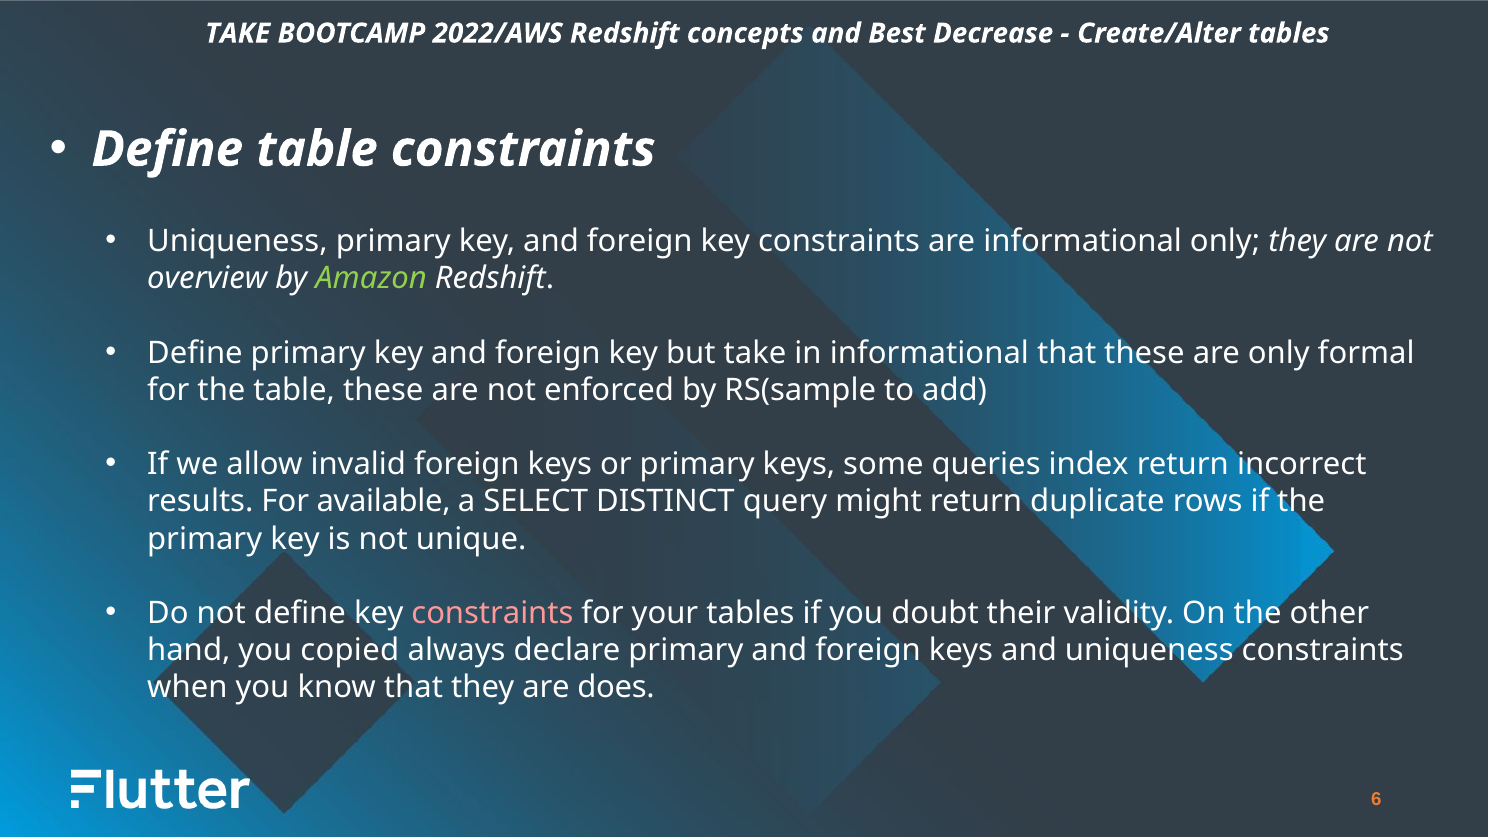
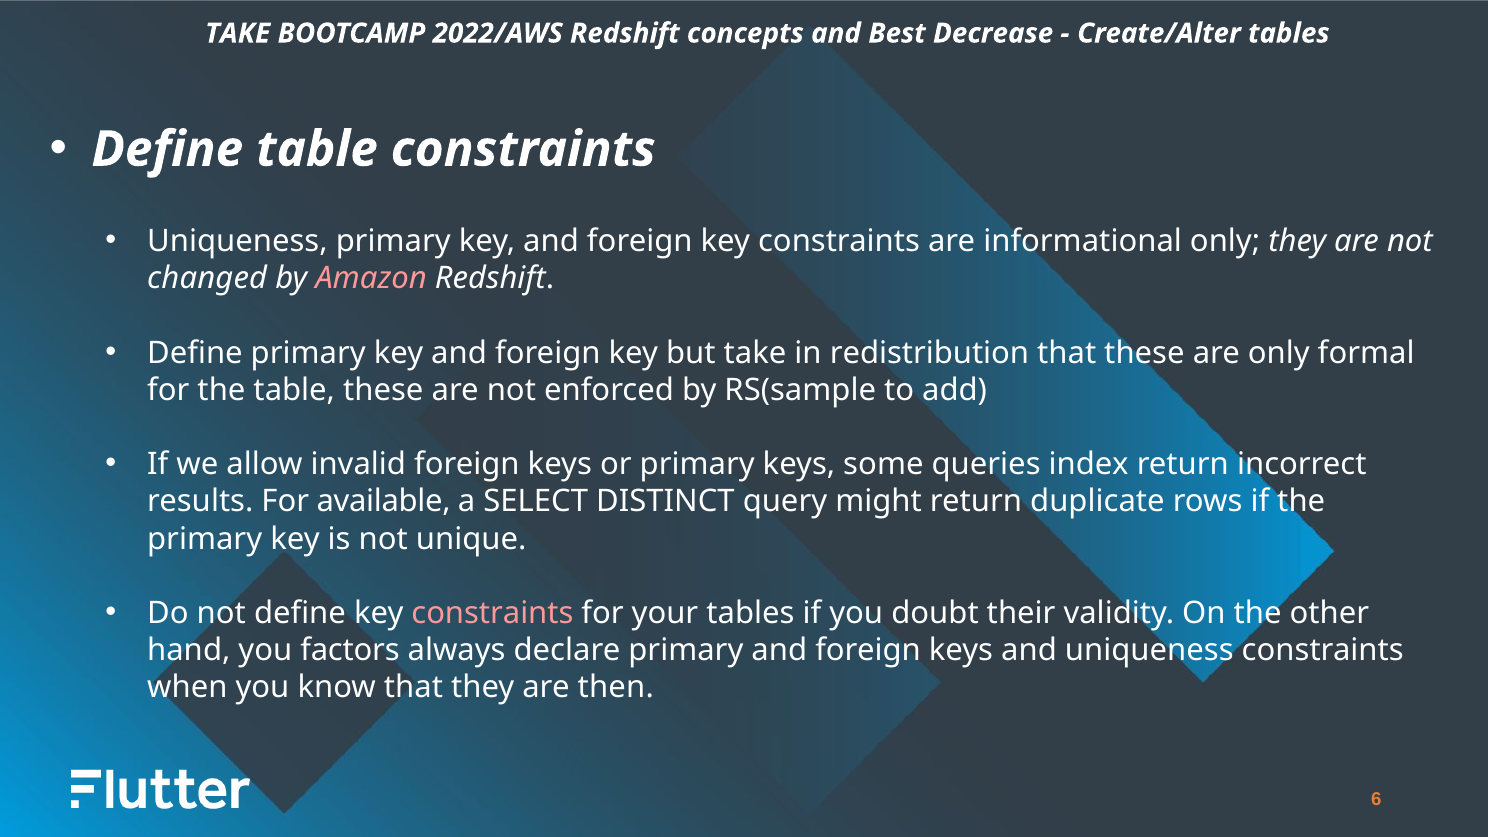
overview: overview -> changed (207, 278)
Amazon colour: light green -> pink (371, 278)
in informational: informational -> redistribution (929, 353)
copied: copied -> factors (350, 650)
does: does -> then (616, 688)
